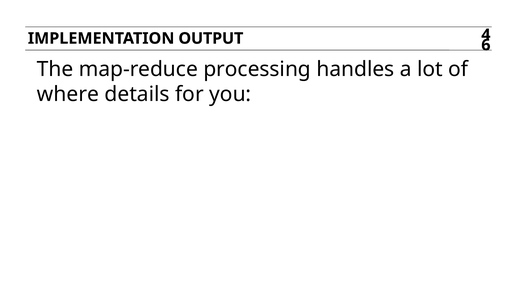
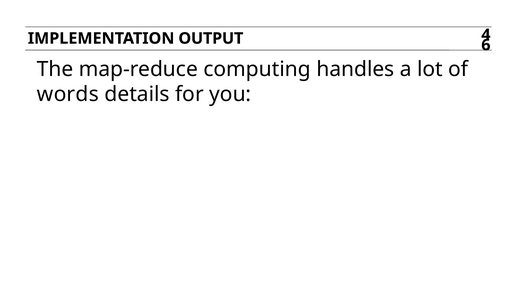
processing: processing -> computing (257, 69)
where: where -> words (68, 94)
